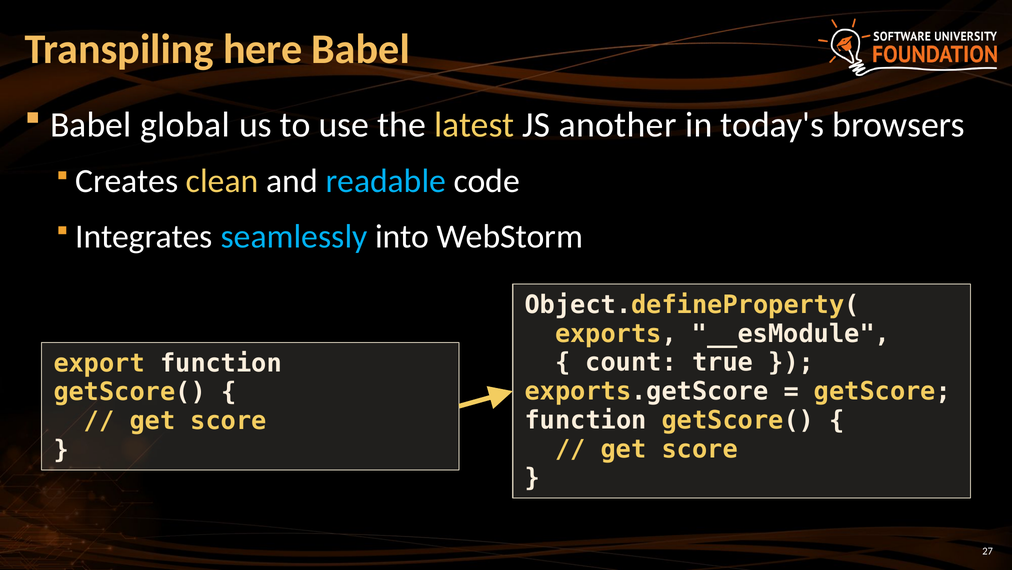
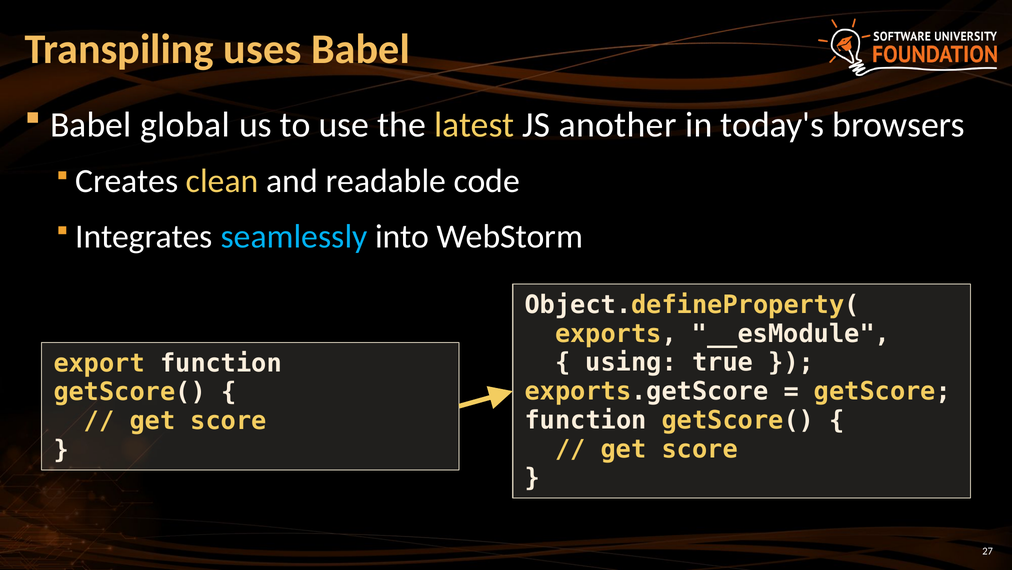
here: here -> uses (262, 49)
readable colour: light blue -> white (386, 181)
count: count -> using (631, 362)
